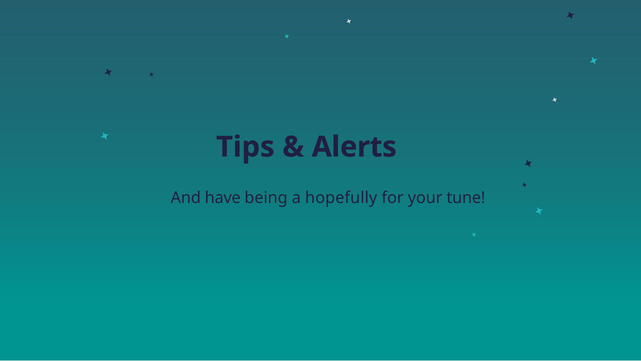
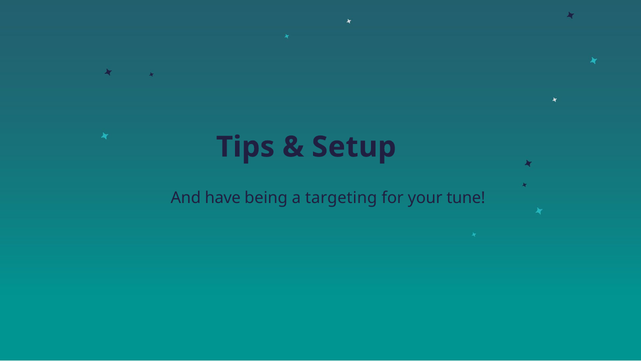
Alerts: Alerts -> Setup (354, 147)
hopefully: hopefully -> targeting (341, 197)
